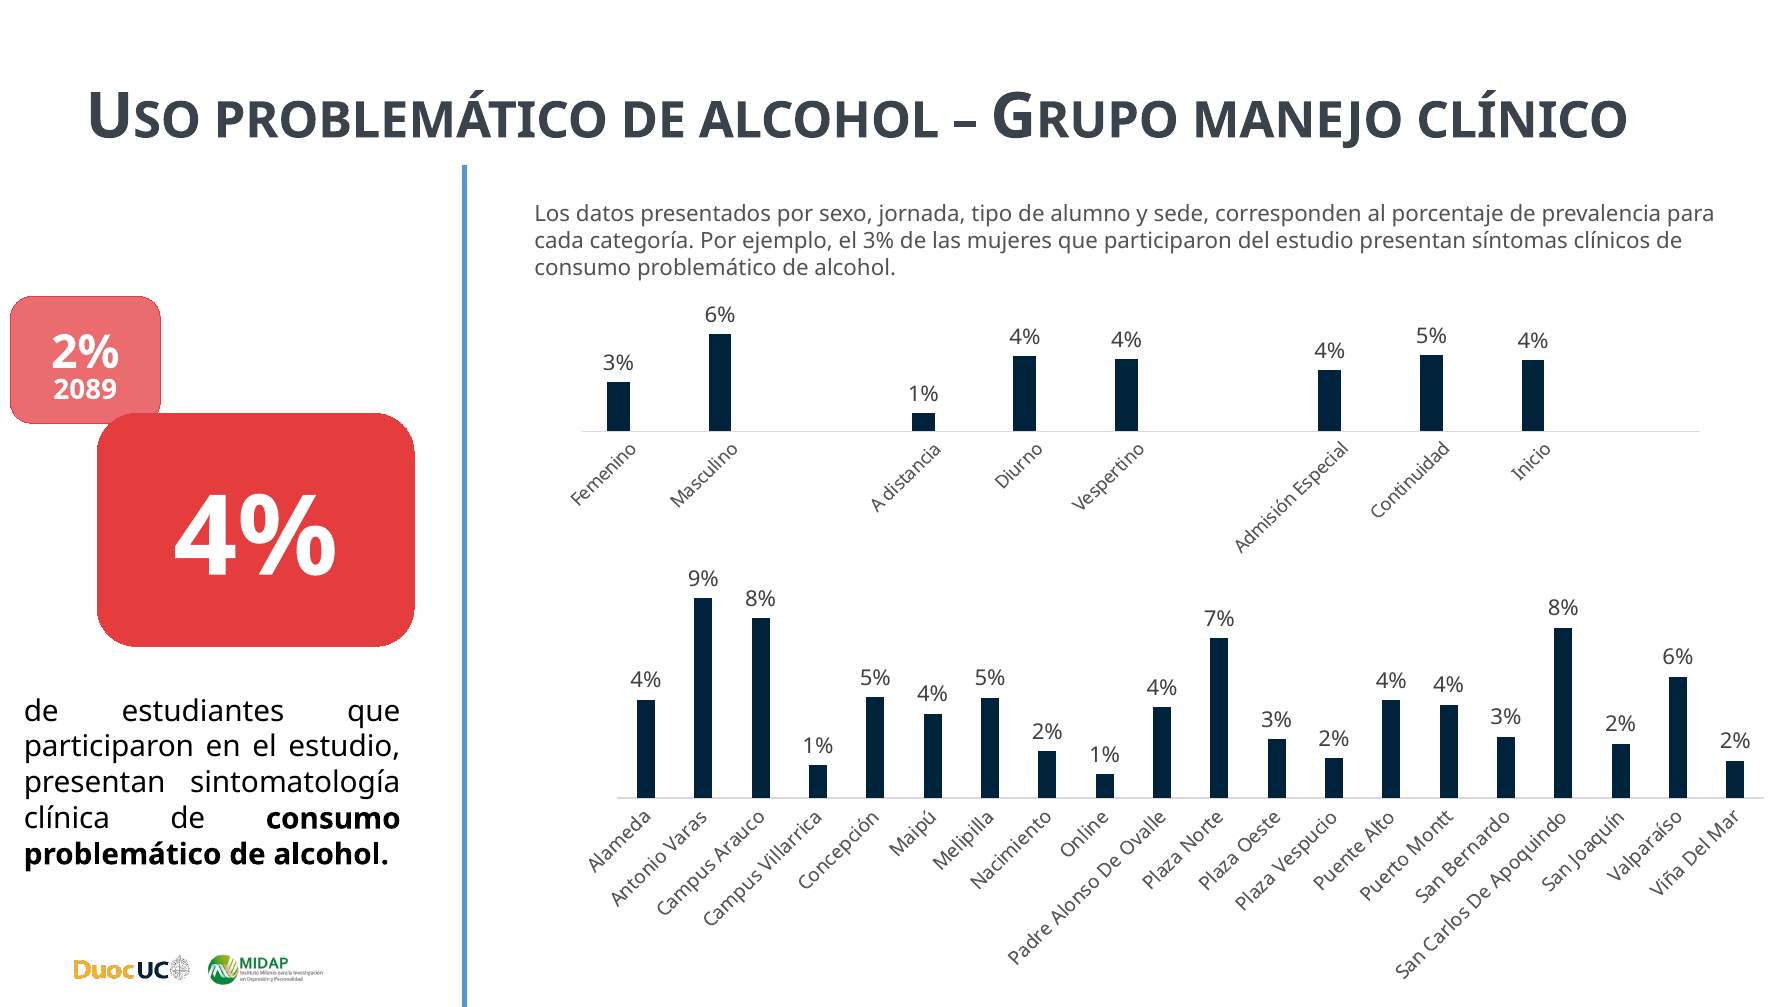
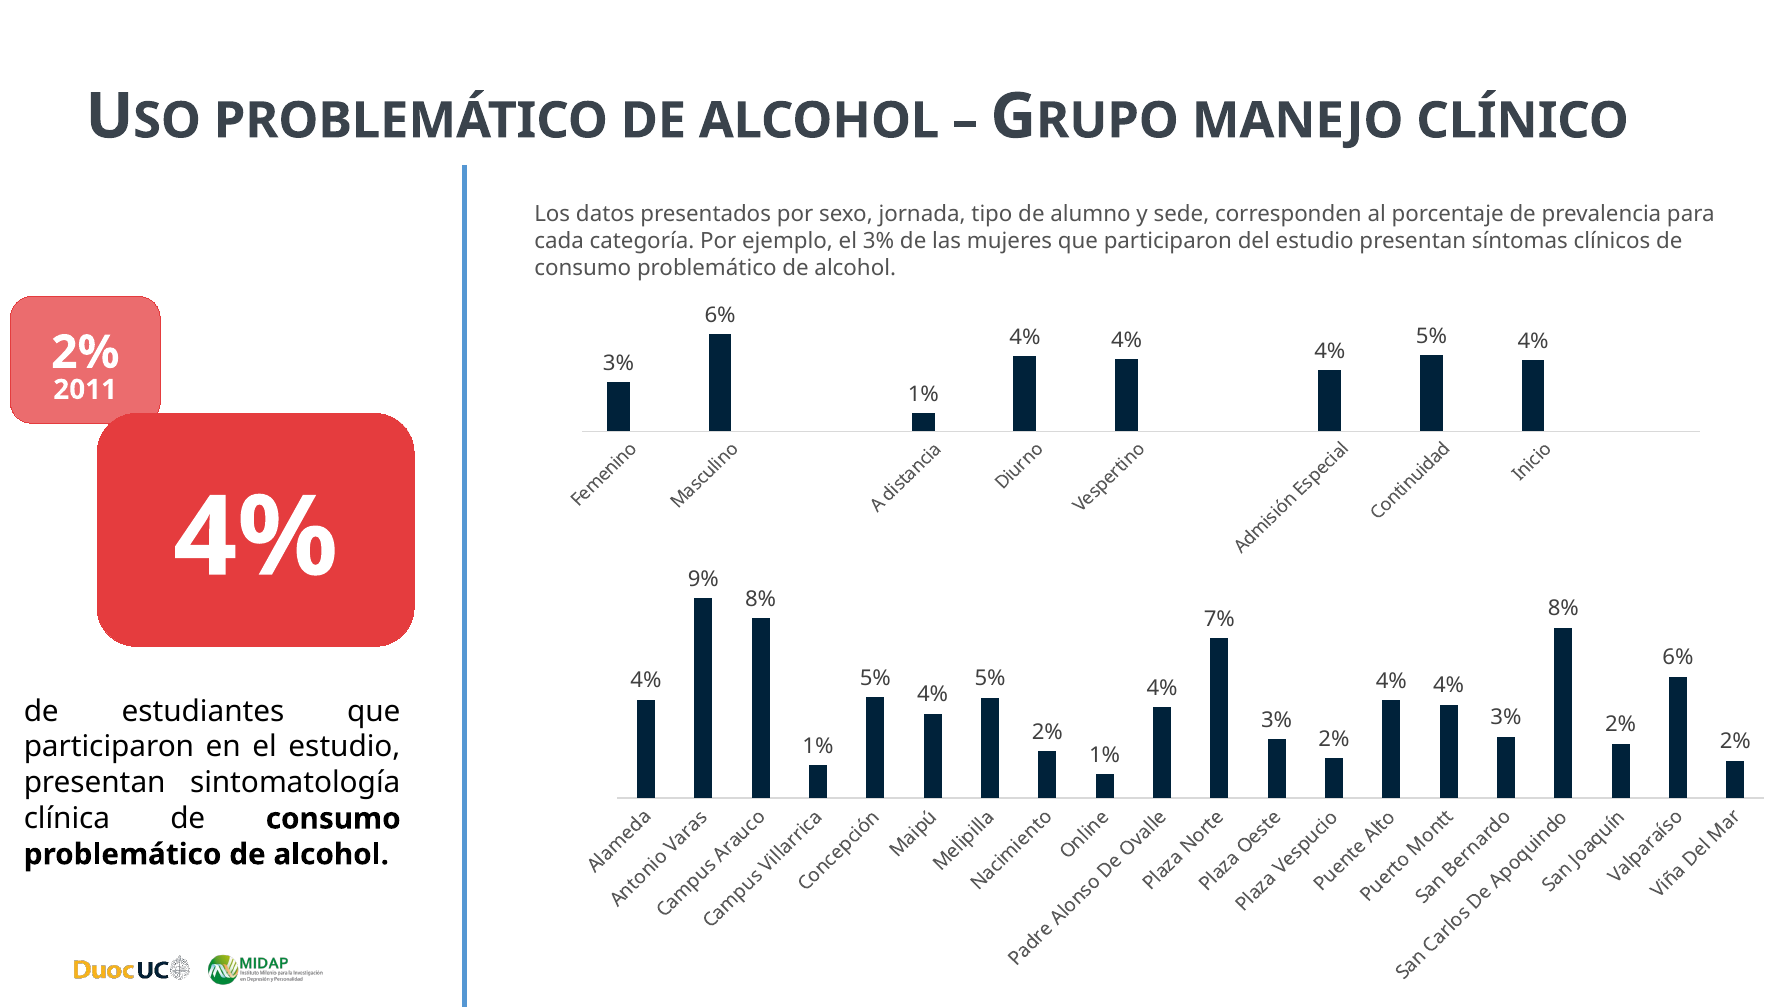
2089: 2089 -> 2011 (85, 389)
